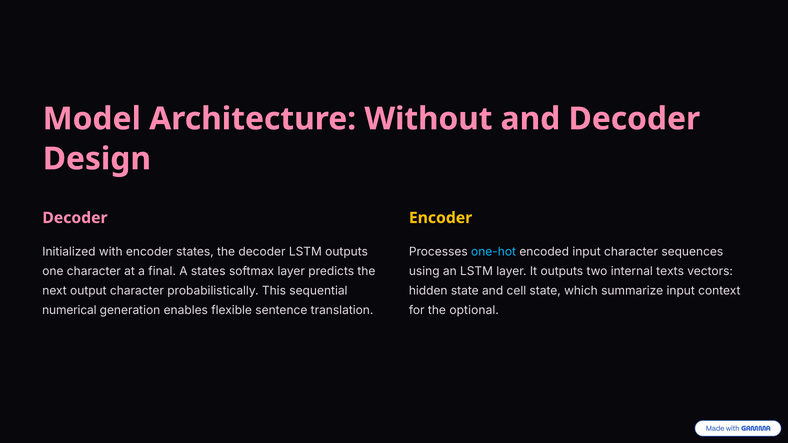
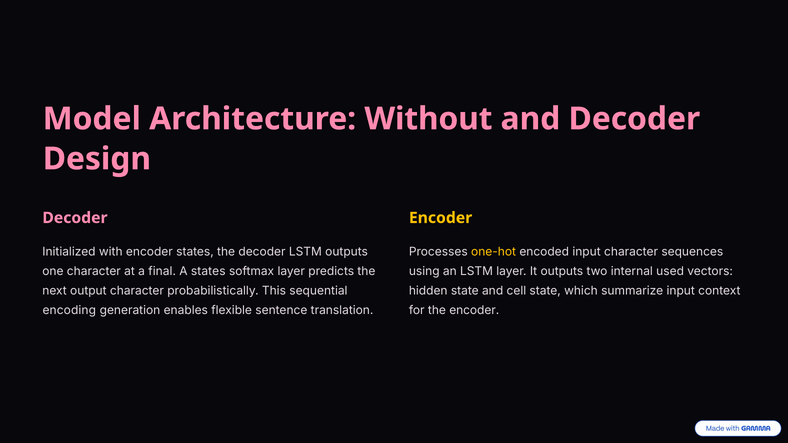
one-hot colour: light blue -> yellow (494, 252)
texts: texts -> used (670, 271)
numerical: numerical -> encoding (69, 310)
the optional: optional -> encoder (474, 310)
